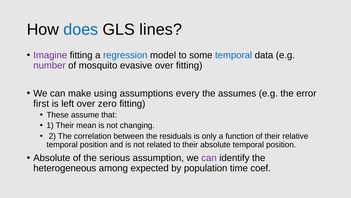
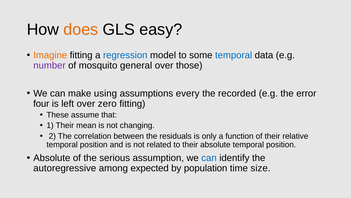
does colour: blue -> orange (81, 29)
lines: lines -> easy (161, 29)
Imagine colour: purple -> orange (50, 55)
evasive: evasive -> general (136, 65)
over fitting: fitting -> those (189, 65)
assumes: assumes -> recorded (237, 93)
first: first -> four (41, 103)
can colour: purple -> blue (209, 158)
heterogeneous: heterogeneous -> autoregressive (65, 168)
coef: coef -> size (261, 168)
